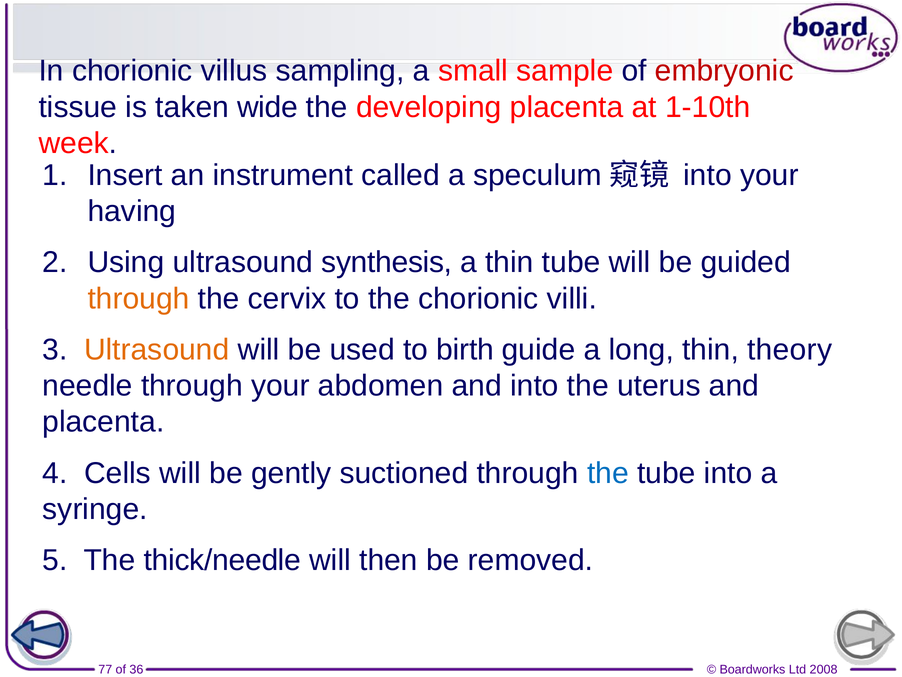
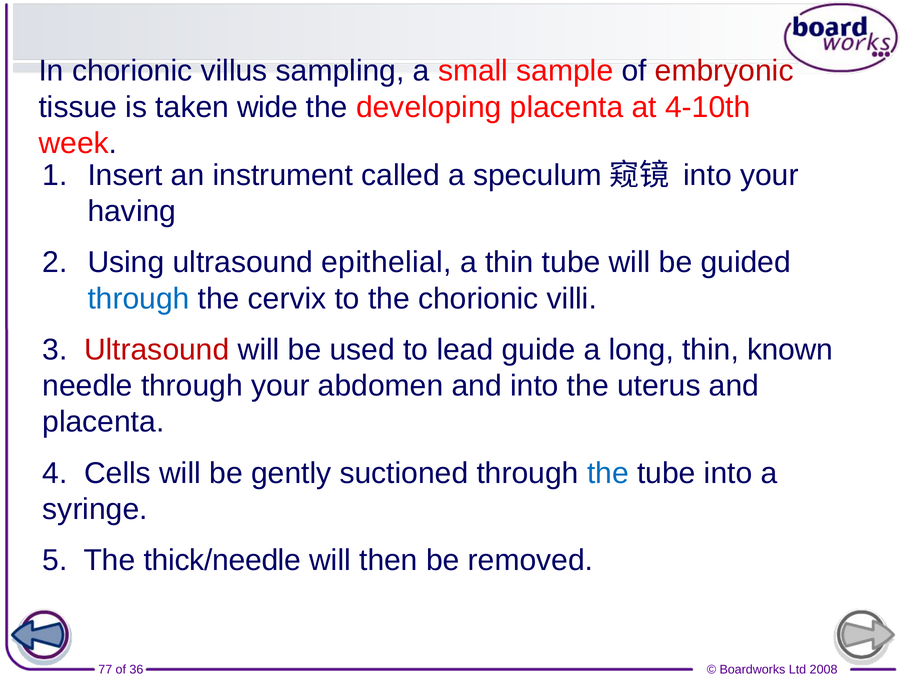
1-10th: 1-10th -> 4-10th (708, 107)
synthesis: synthesis -> epithelial (386, 262)
through colour: orange -> blue (138, 298)
Ultrasound colour: orange -> red (157, 349)
birth: birth -> lead (465, 349)
theory: theory -> known (790, 349)
